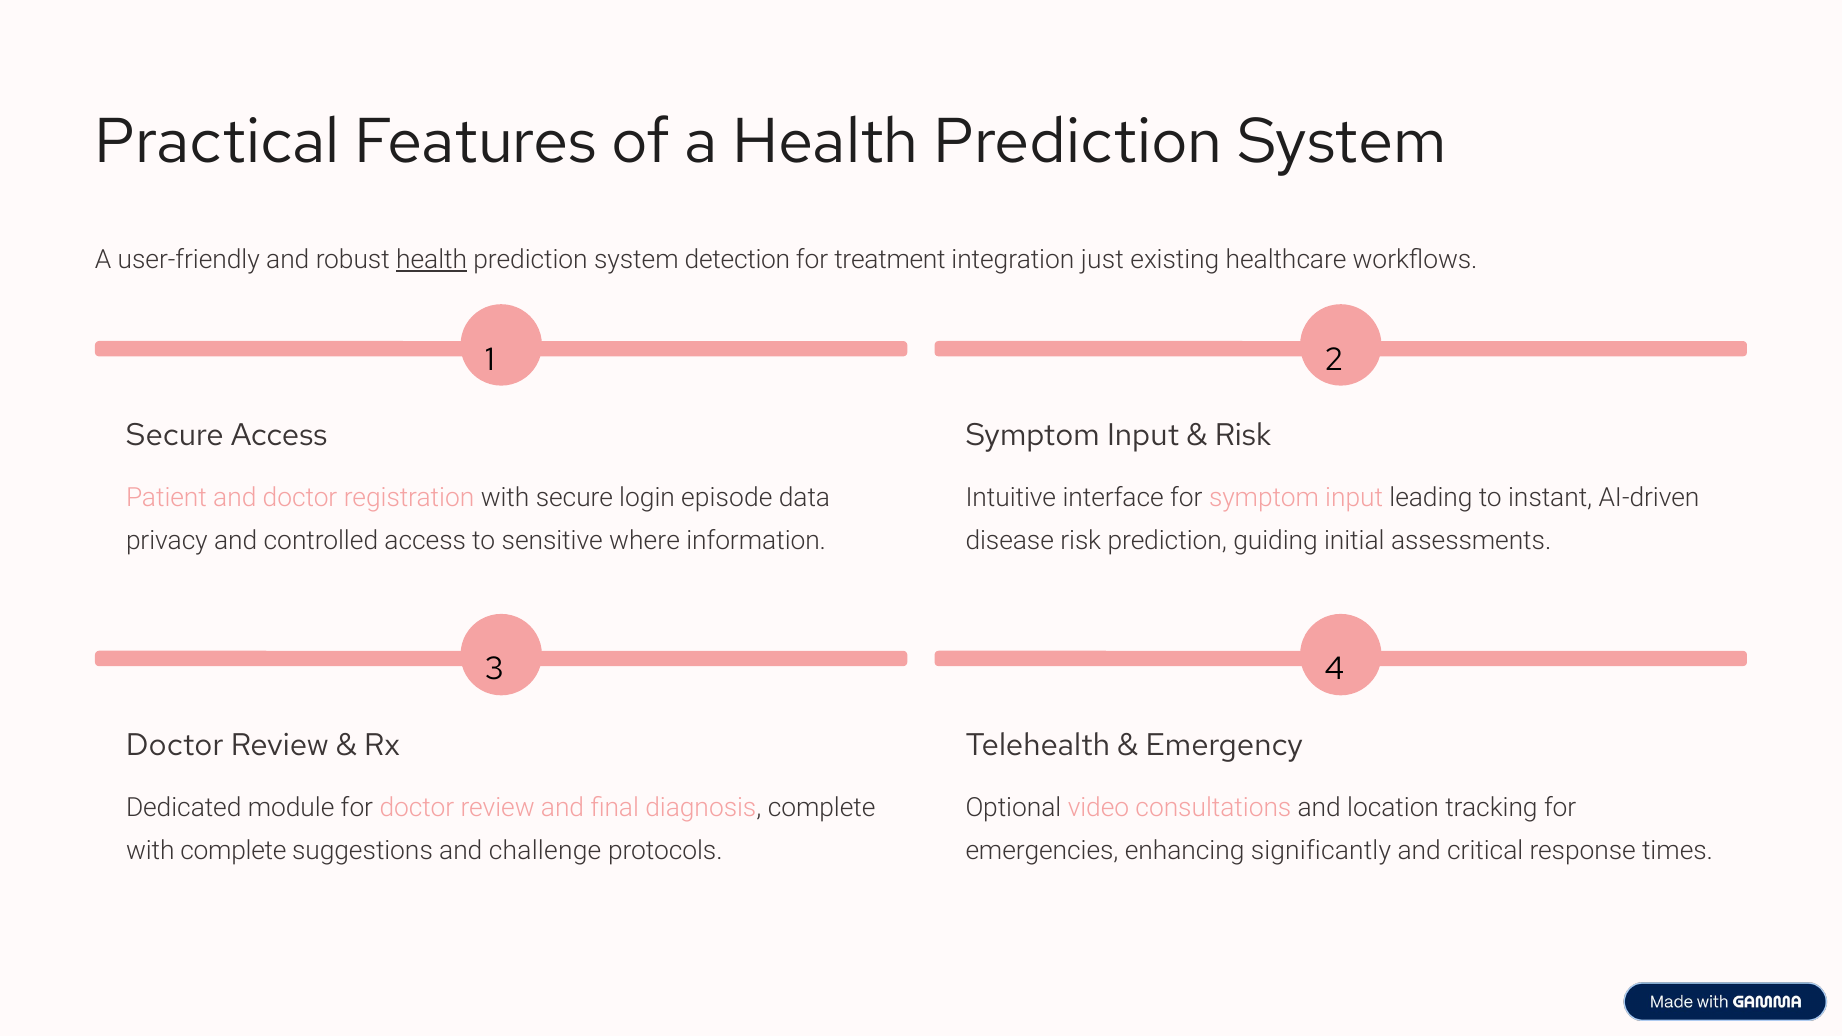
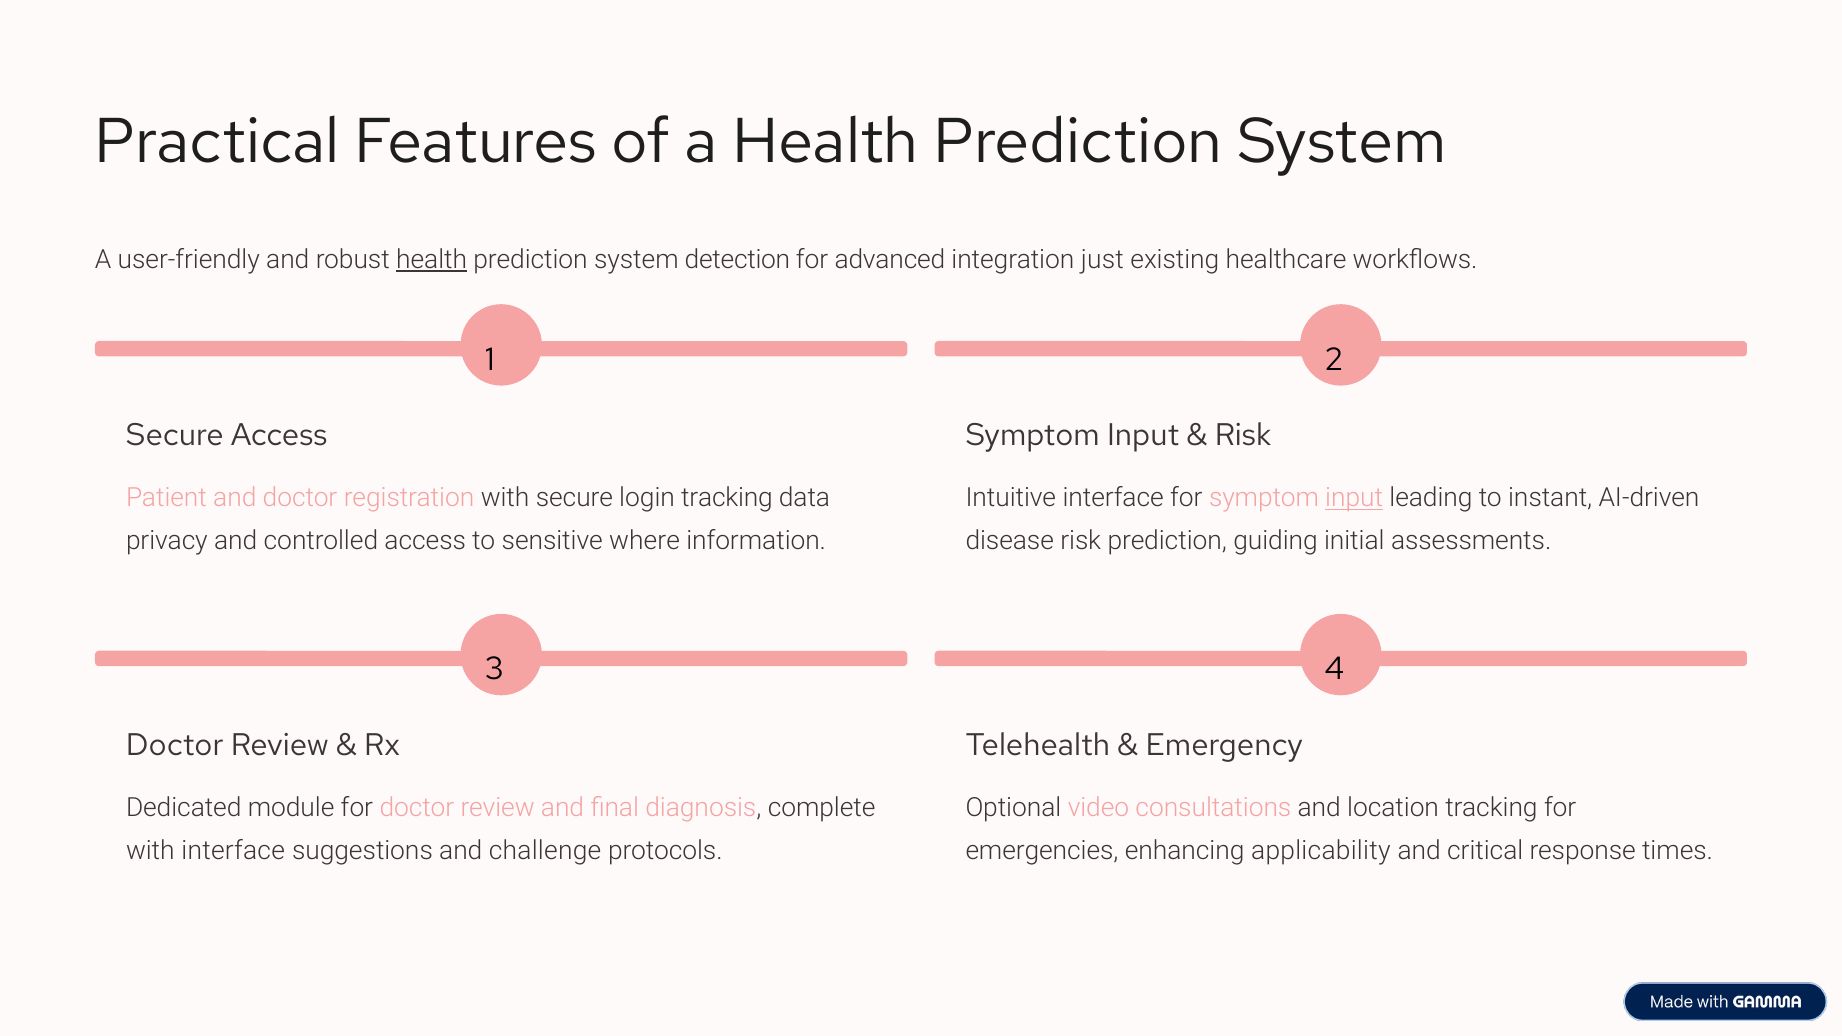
treatment: treatment -> advanced (890, 259)
login episode: episode -> tracking (727, 498)
input underline: none -> present (1354, 498)
with complete: complete -> interface (233, 851)
significantly: significantly -> applicability (1321, 851)
